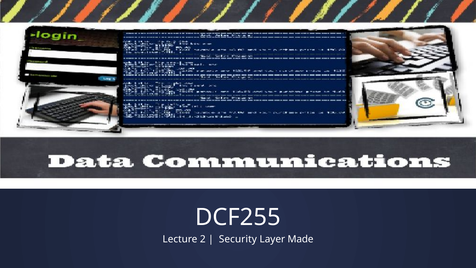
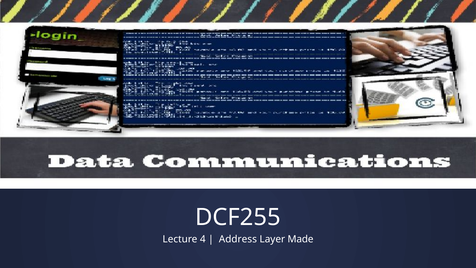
2: 2 -> 4 (203, 239)
Security: Security -> Address (238, 239)
